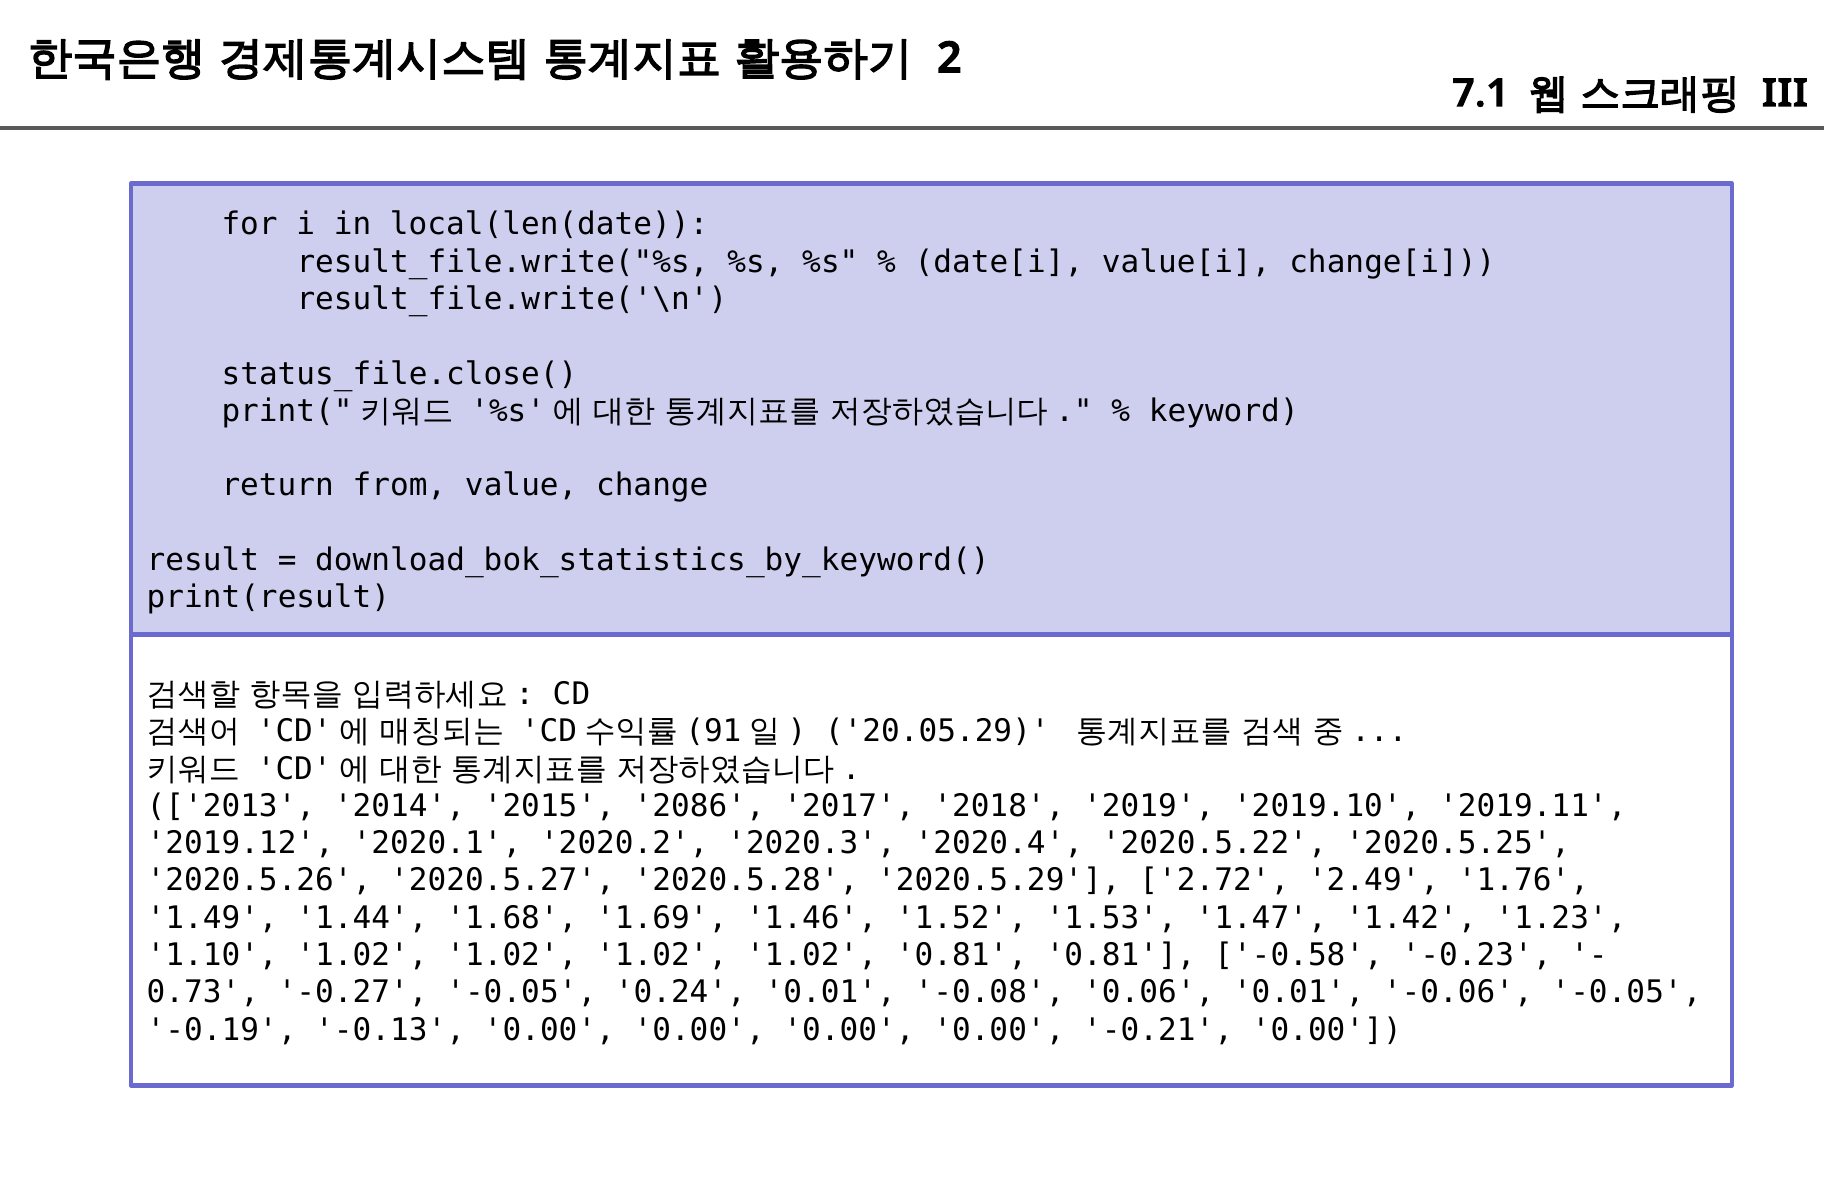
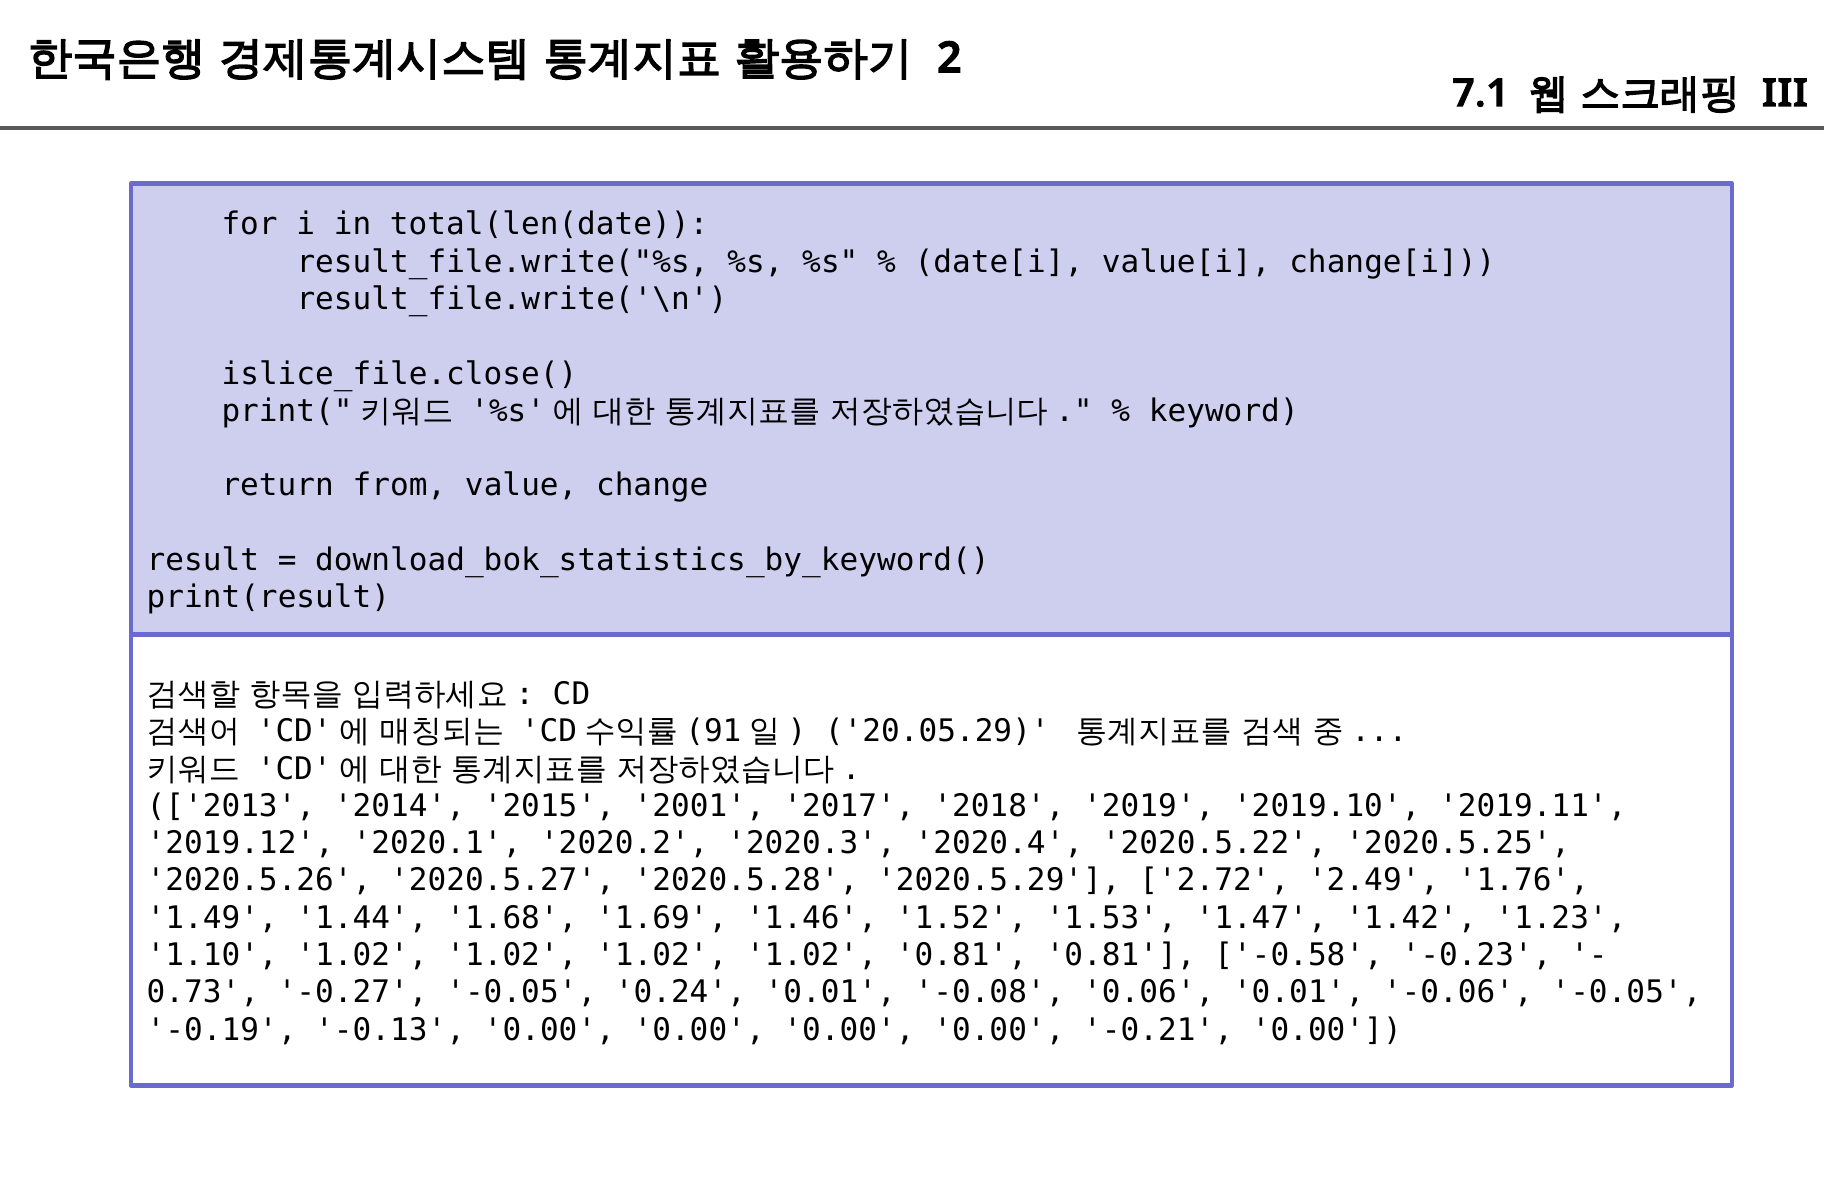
local(len(date: local(len(date -> total(len(date (549, 225)
status_file.close(: status_file.close( -> islice_file.close( (399, 374)
2086: 2086 -> 2001 (699, 806)
